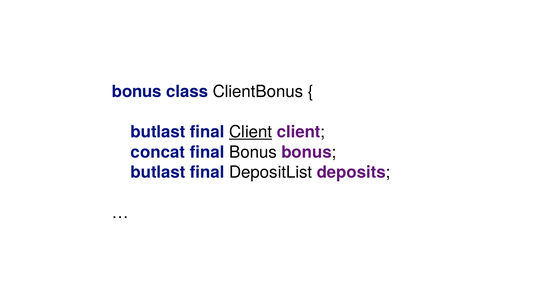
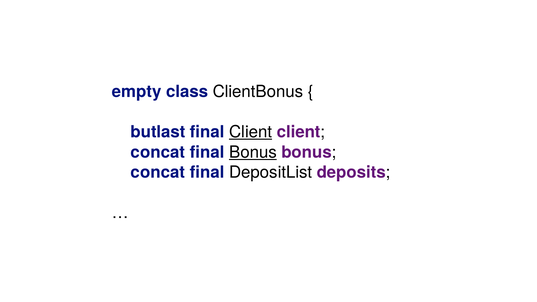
bonus: bonus -> empty (137, 92)
Bonus underline: none -> present (253, 152)
butlast: butlast -> concat (158, 172)
